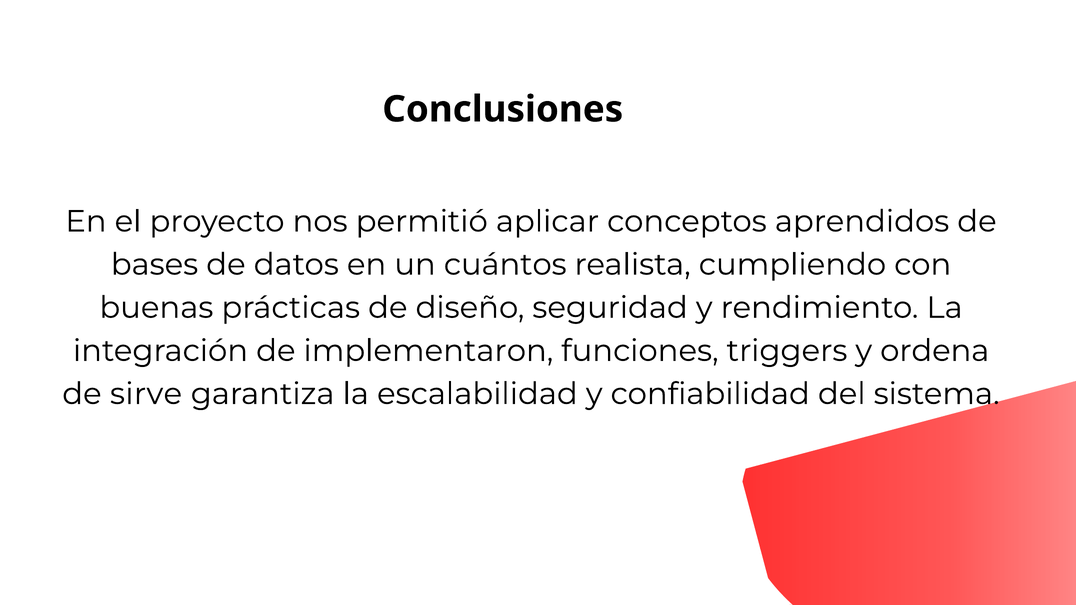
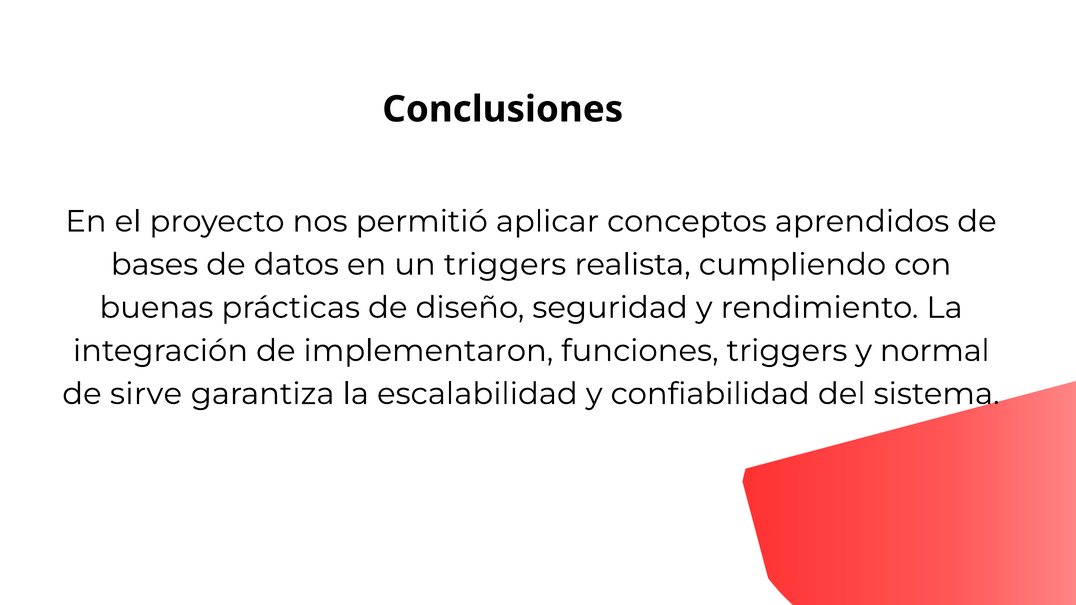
un cuántos: cuántos -> triggers (505, 265)
ordena: ordena -> normal (935, 351)
